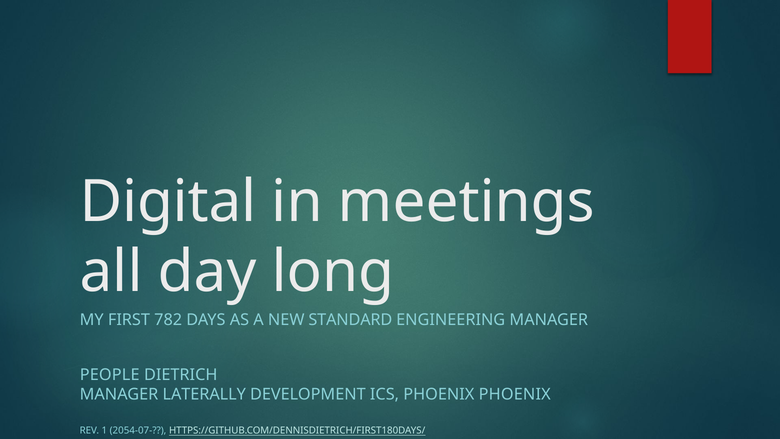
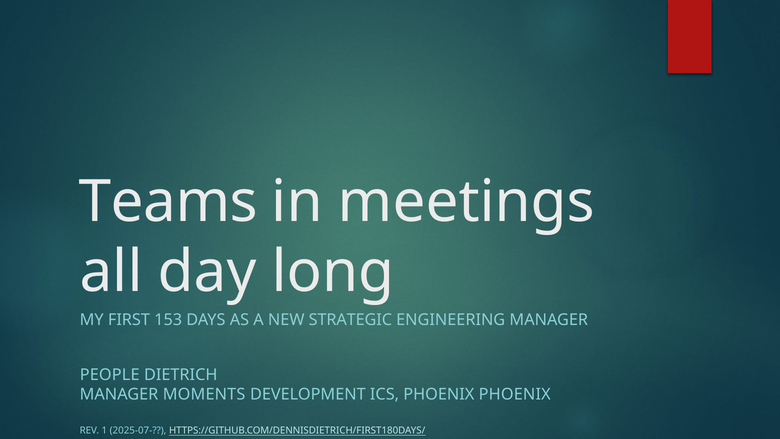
Digital: Digital -> Teams (168, 202)
782: 782 -> 153 (168, 319)
STANDARD: STANDARD -> STRATEGIC (350, 319)
LATERALLY: LATERALLY -> MOMENTS (204, 394)
2054-07-: 2054-07- -> 2025-07- (138, 430)
